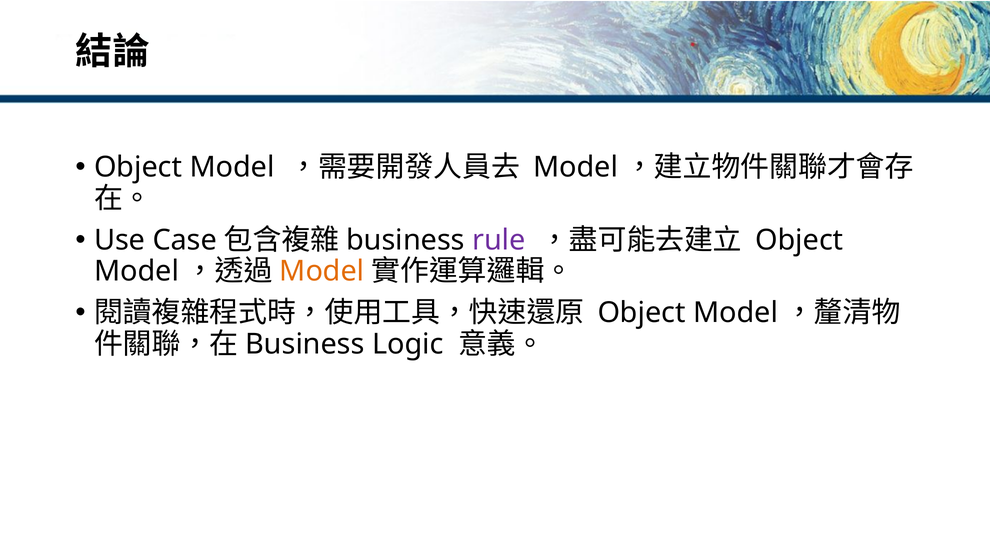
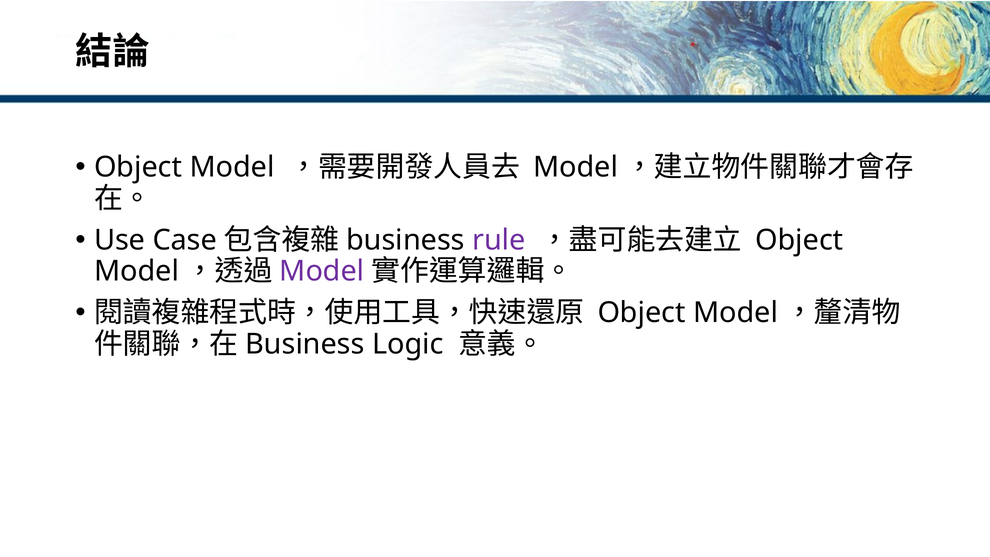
Model colour: orange -> purple (322, 271)
